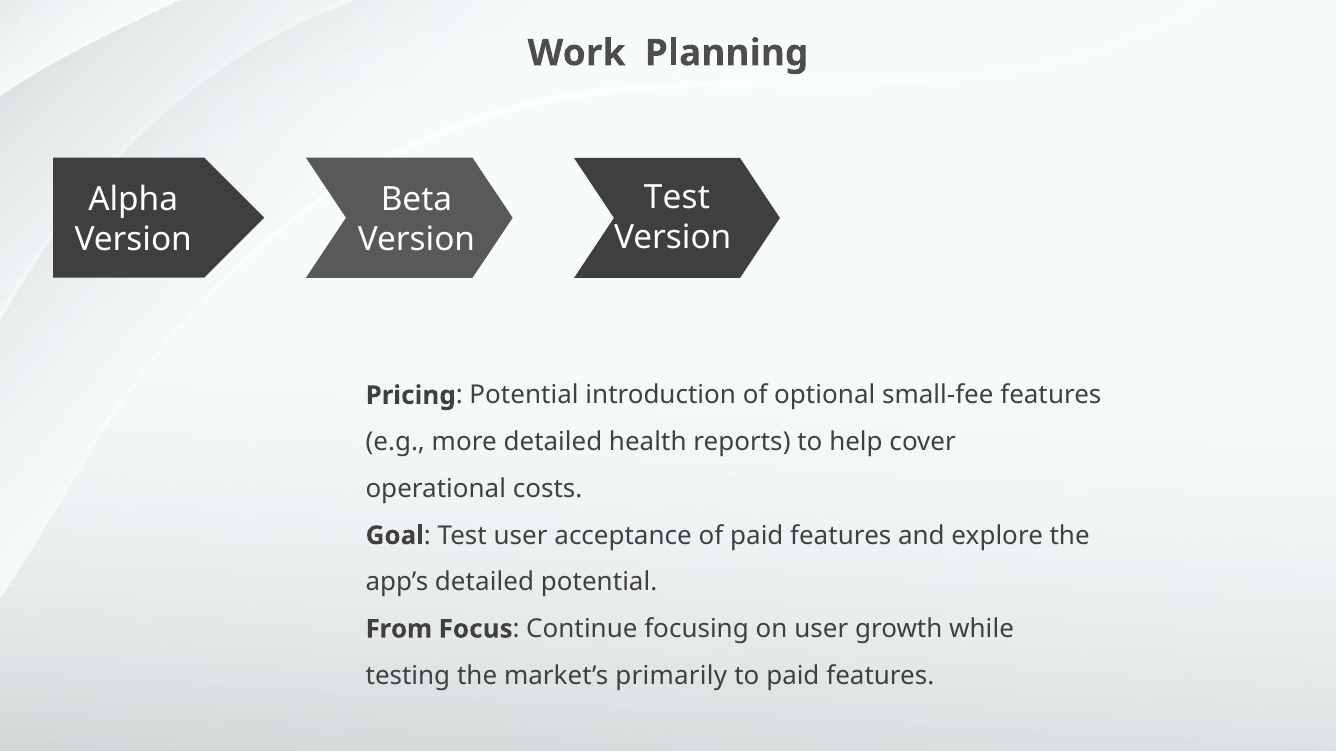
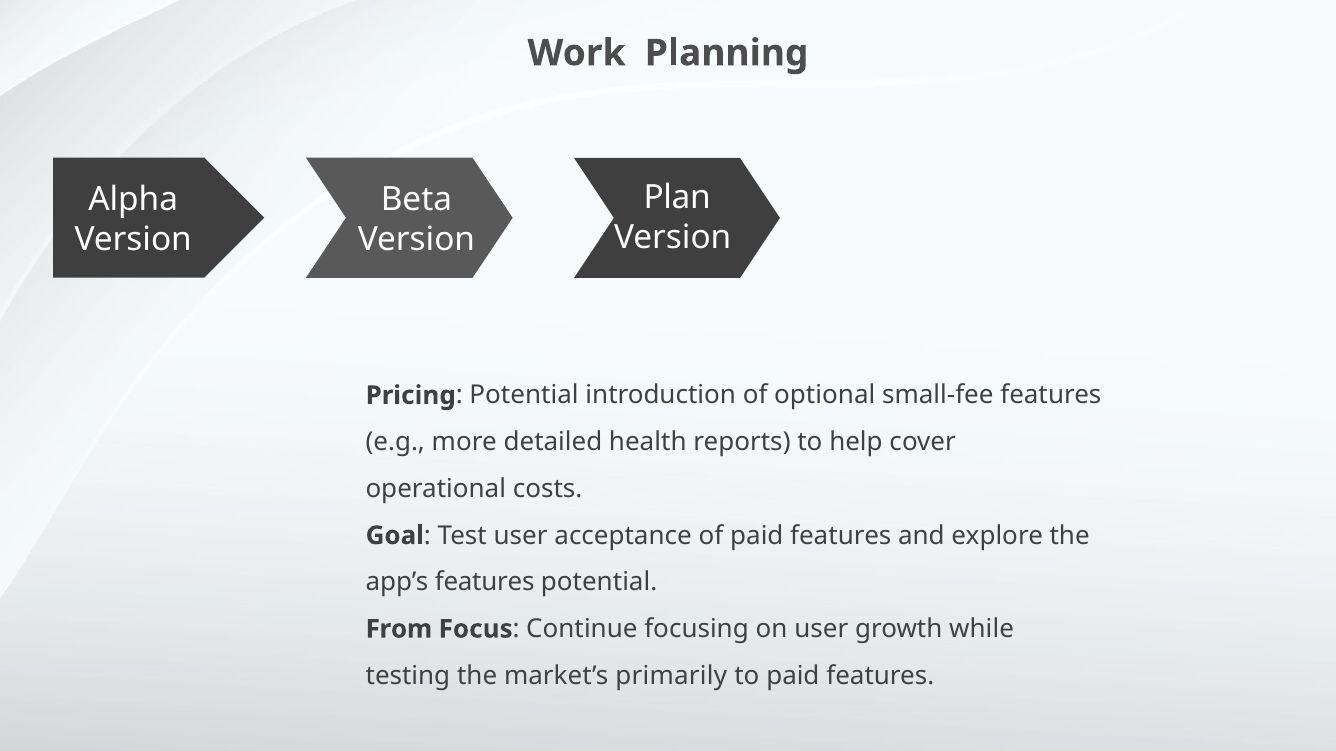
Test: Test -> Plan (677, 198)
app’s detailed: detailed -> features (485, 583)
